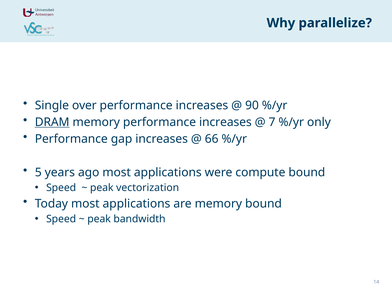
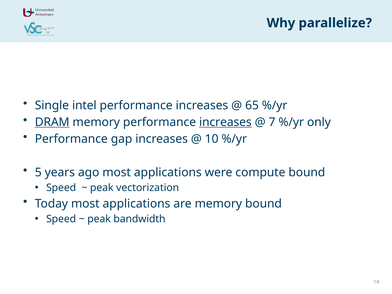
over: over -> intel (84, 105)
90: 90 -> 65 (252, 105)
increases underline: none -> present (225, 122)
66: 66 -> 10 (212, 139)
